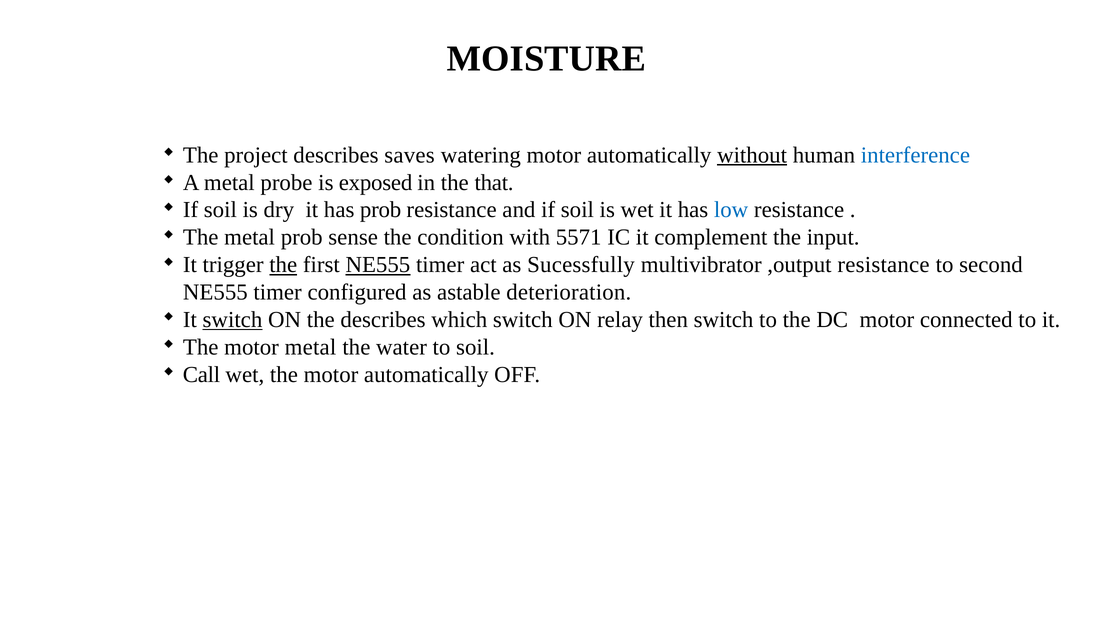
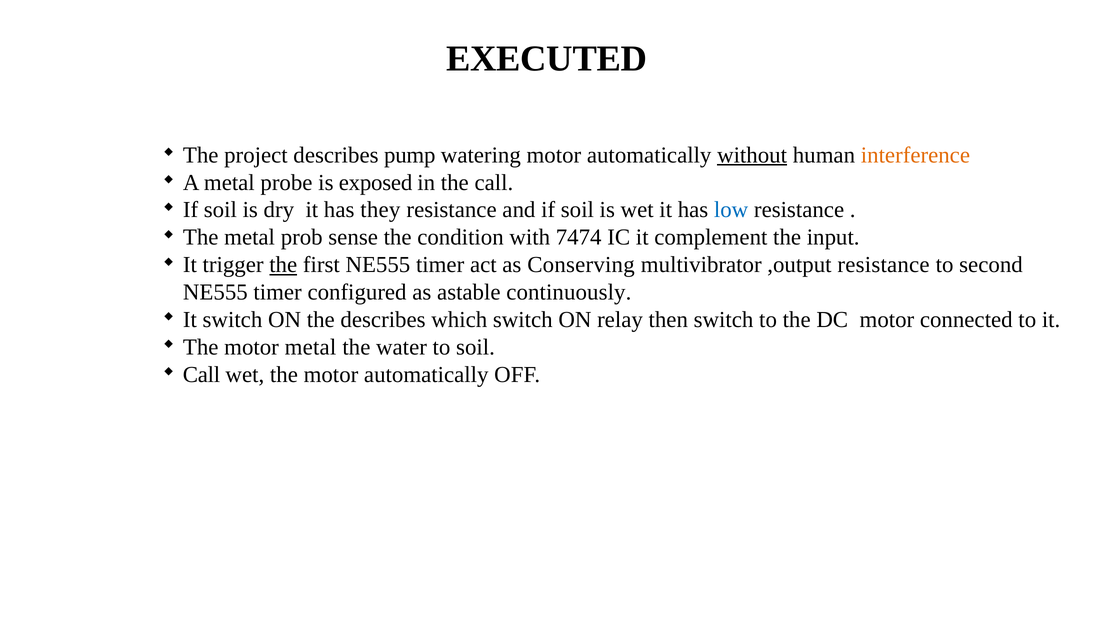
MOISTURE: MOISTURE -> EXECUTED (547, 59)
saves: saves -> pump (410, 155)
interference colour: blue -> orange (915, 155)
the that: that -> call (494, 183)
has prob: prob -> they (380, 210)
5571: 5571 -> 7474 (579, 237)
NE555 underline: present -> none (378, 265)
Sucessfully: Sucessfully -> Conserving (581, 265)
deterioration: deterioration -> continuously (569, 292)
switch underline: present -> none (232, 320)
